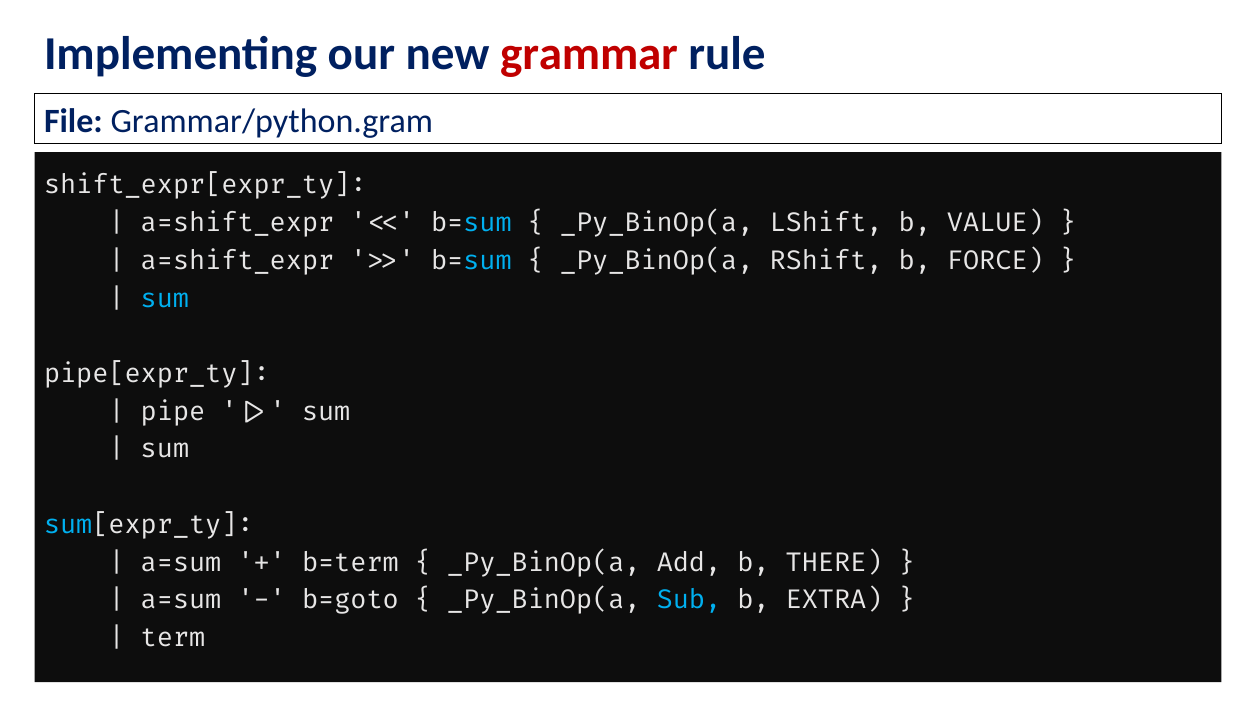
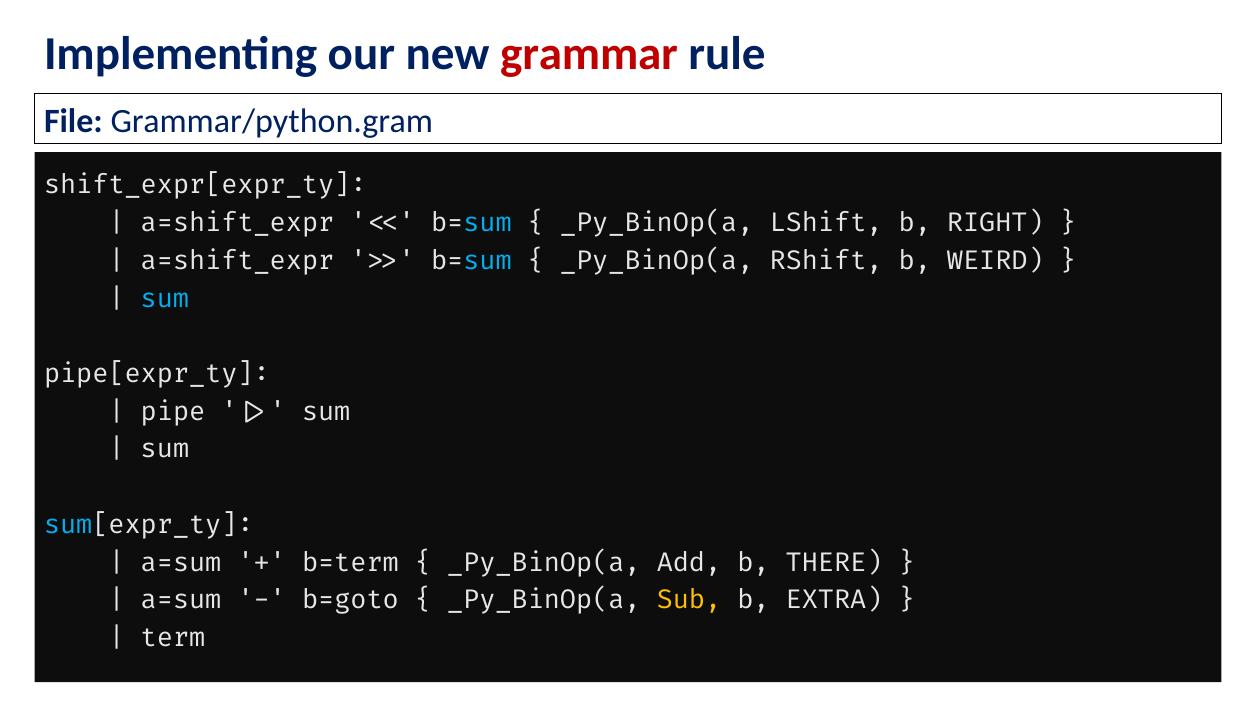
VALUE: VALUE -> RIGHT (995, 223)
FORCE: FORCE -> WEIRD (995, 261)
Sub colour: light blue -> yellow (689, 600)
